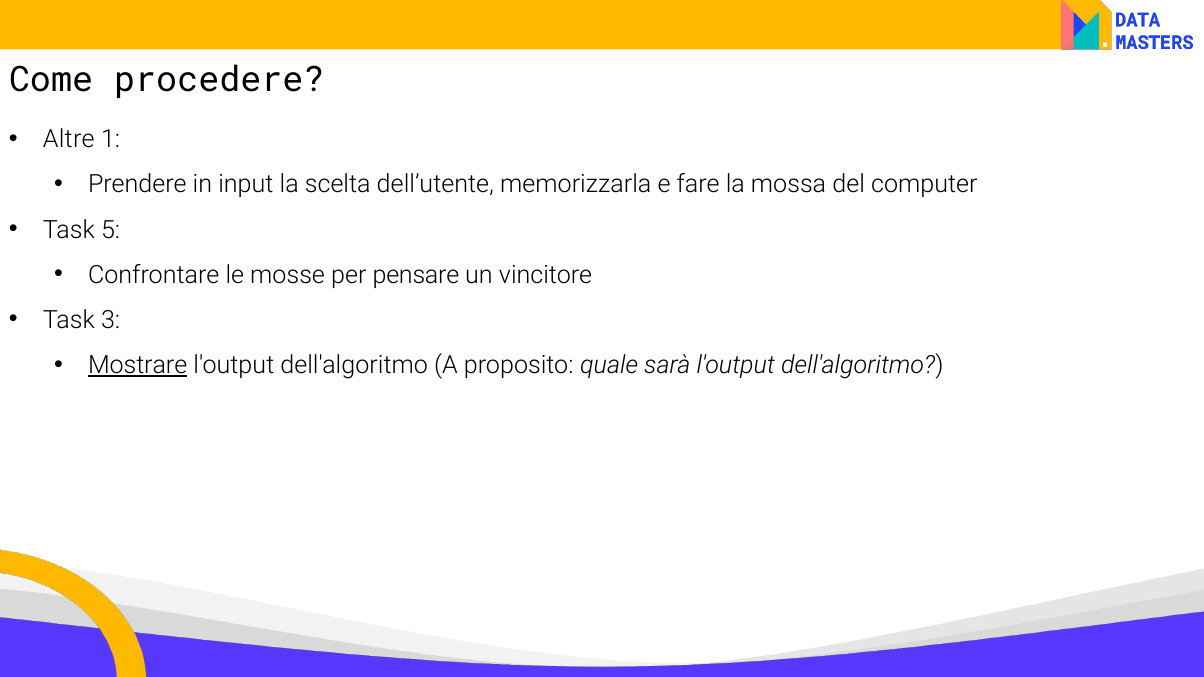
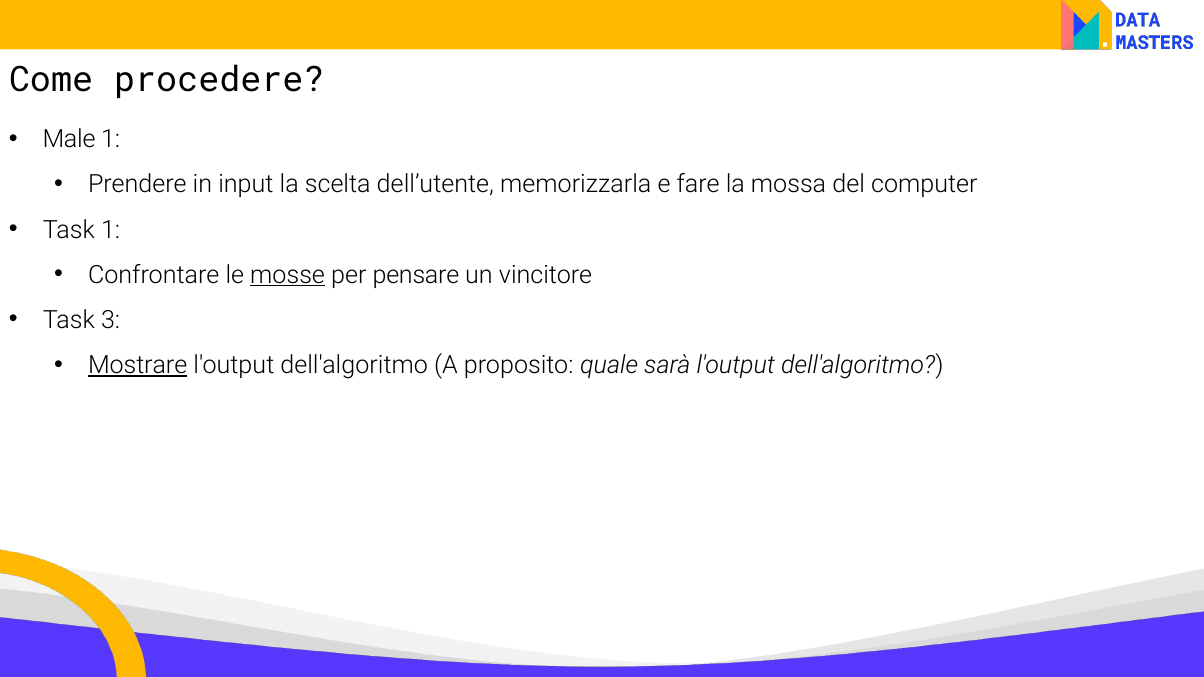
Altre: Altre -> Male (69, 140)
Task 5: 5 -> 1 (111, 230)
mosse underline: none -> present (288, 275)
